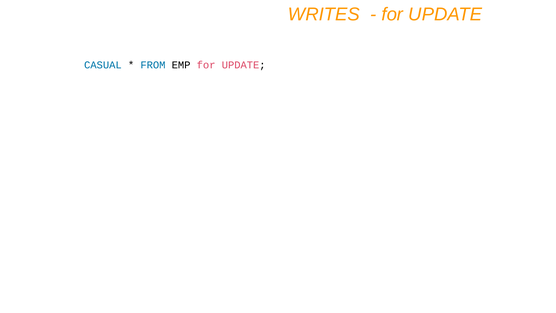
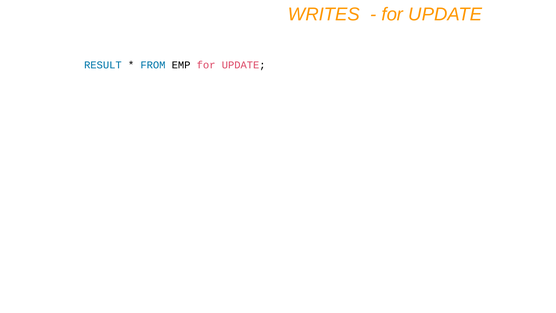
CASUAL: CASUAL -> RESULT (103, 65)
